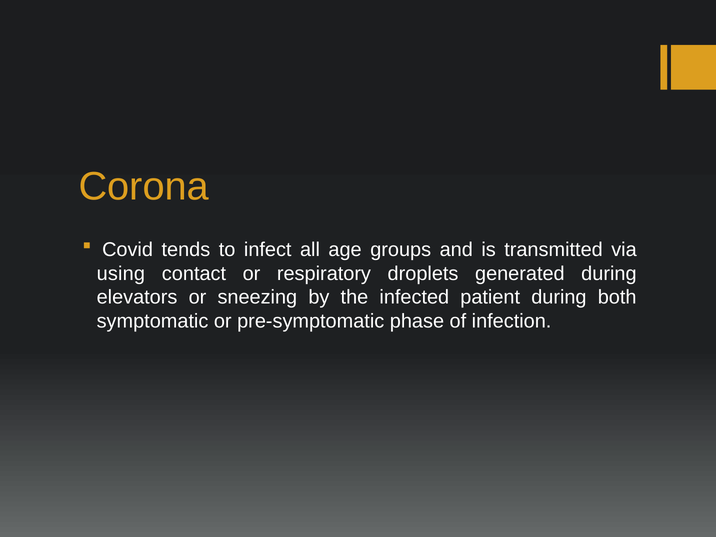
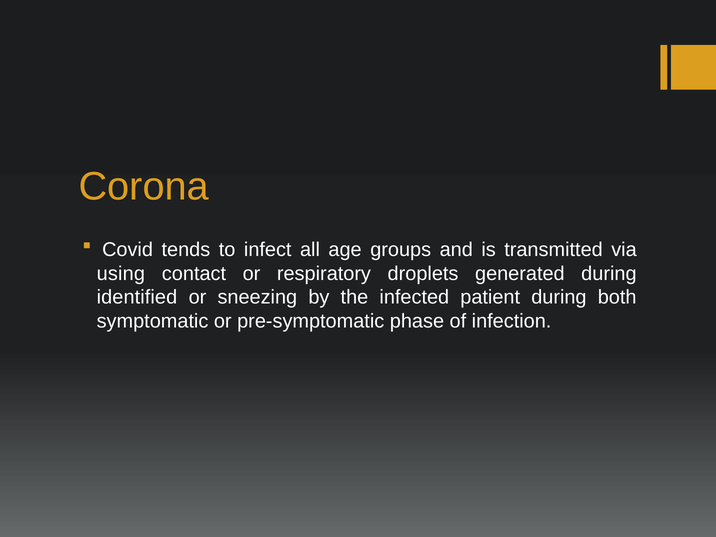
elevators: elevators -> identified (137, 297)
